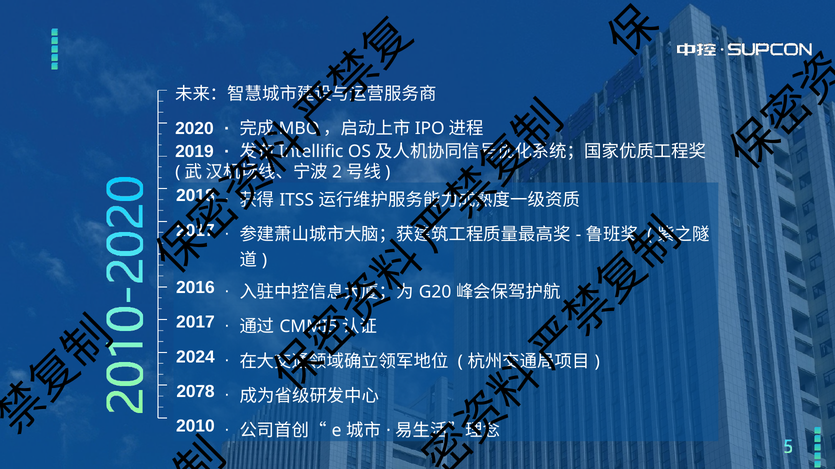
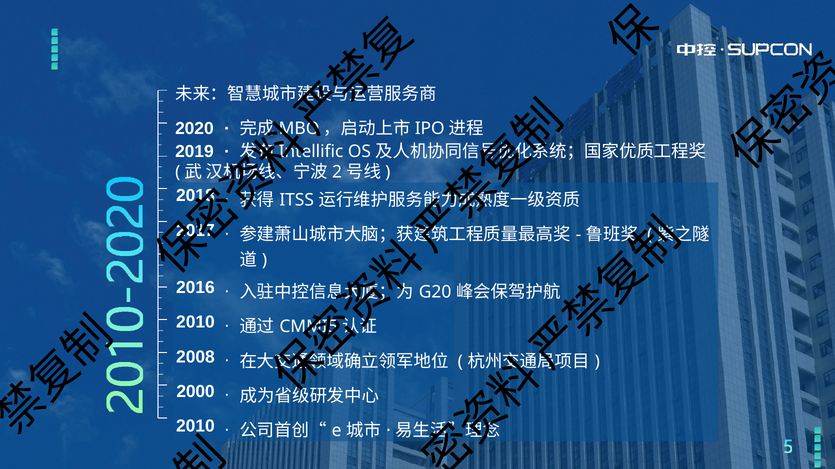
2017: 2017 -> 2010 (195, 323)
2024: 2024 -> 2008 (195, 357)
2078: 2078 -> 2000 (195, 392)
